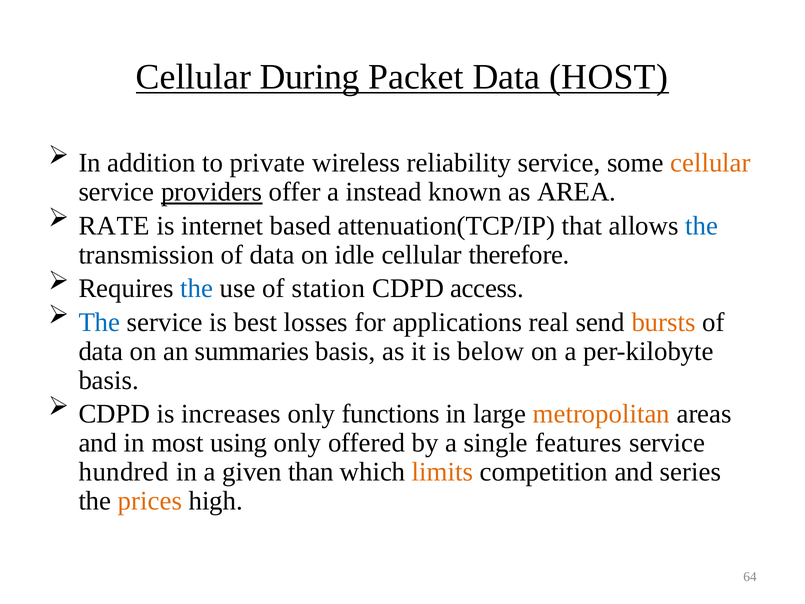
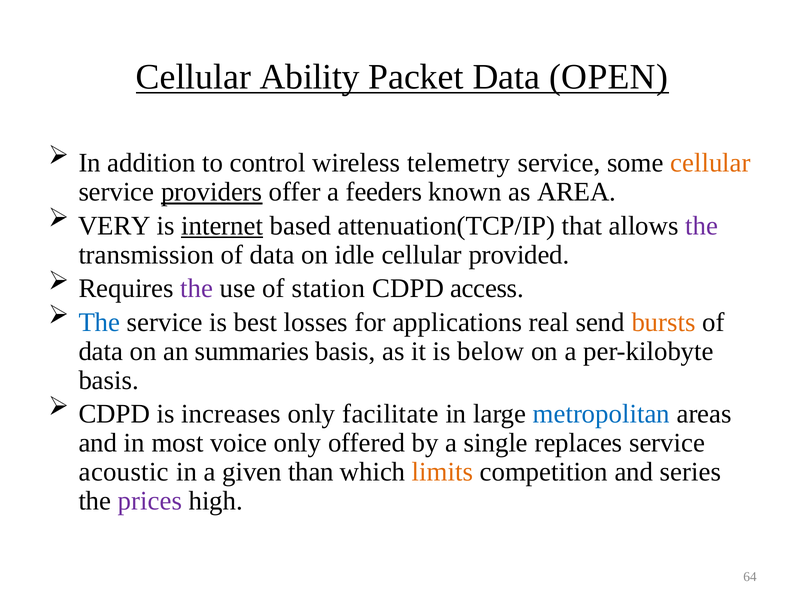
During: During -> Ability (310, 77)
HOST: HOST -> OPEN (609, 77)
private: private -> control (268, 163)
reliability: reliability -> telemetry (459, 163)
instead: instead -> feeders (384, 192)
RATE: RATE -> VERY (114, 226)
internet underline: none -> present (222, 226)
the colour: blue -> purple (702, 226)
therefore: therefore -> provided (519, 255)
the colour: blue -> purple (197, 288)
functions: functions -> facilitate (390, 414)
metropolitan colour: orange -> blue (601, 414)
using: using -> voice (239, 443)
features: features -> replaces (579, 443)
hundred: hundred -> acoustic (124, 472)
prices colour: orange -> purple (150, 501)
